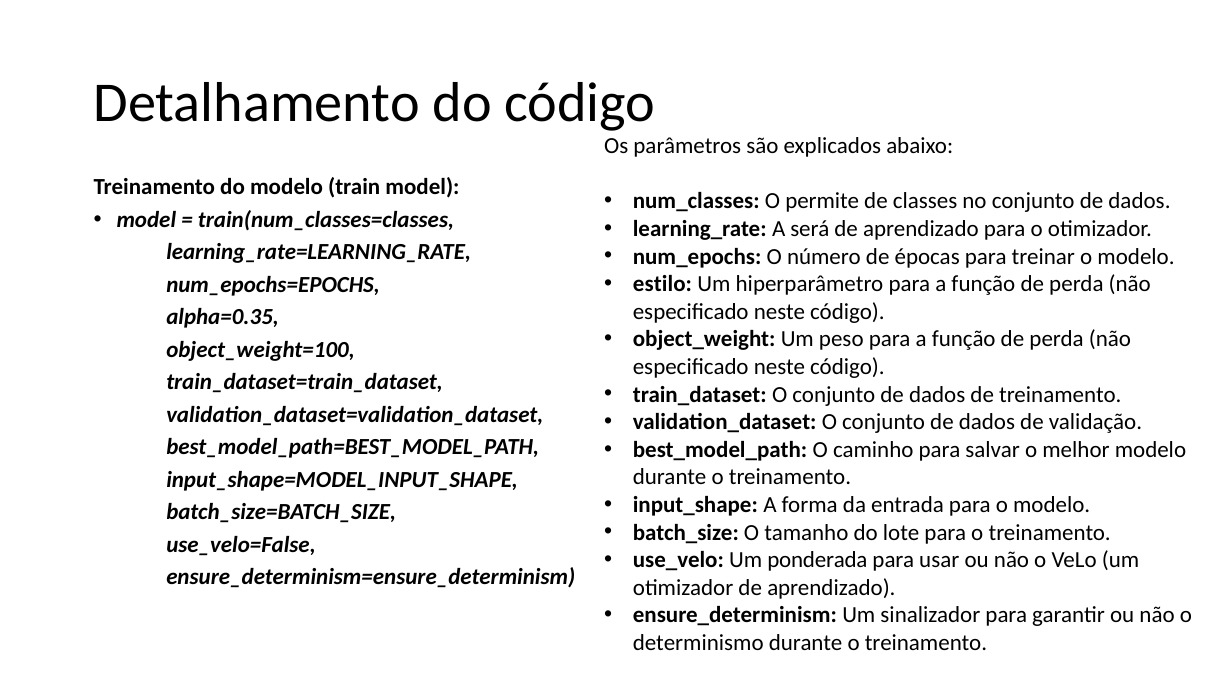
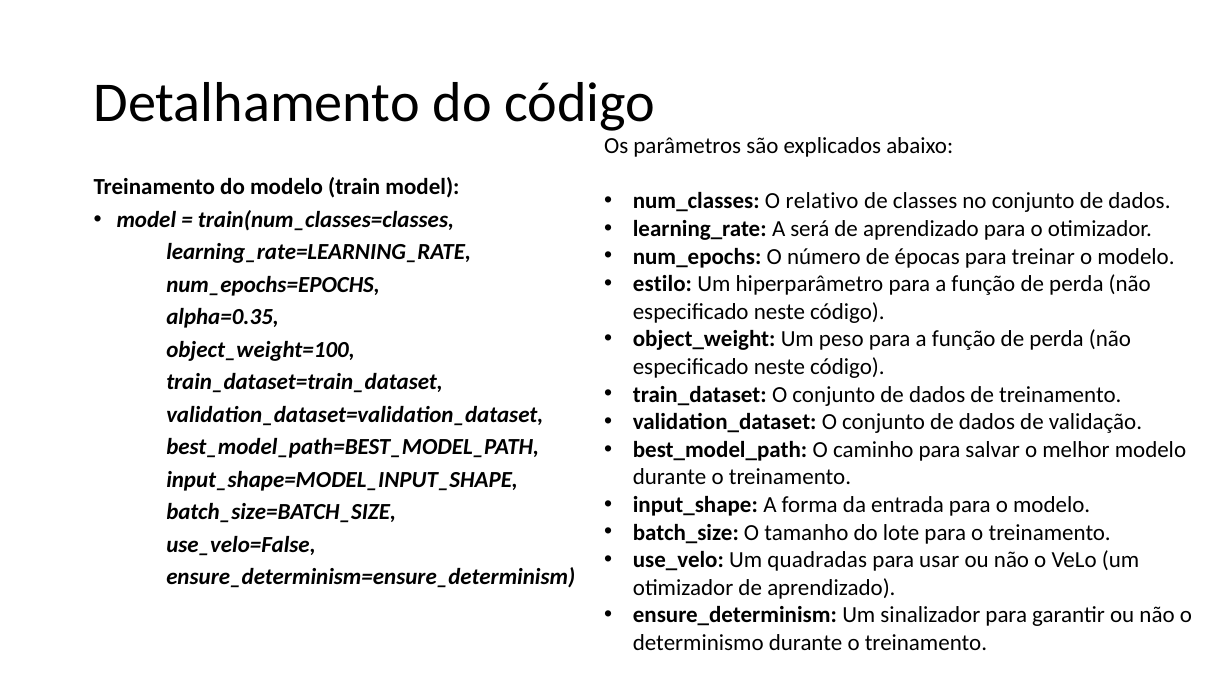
permite: permite -> relativo (822, 201)
ponderada: ponderada -> quadradas (817, 560)
